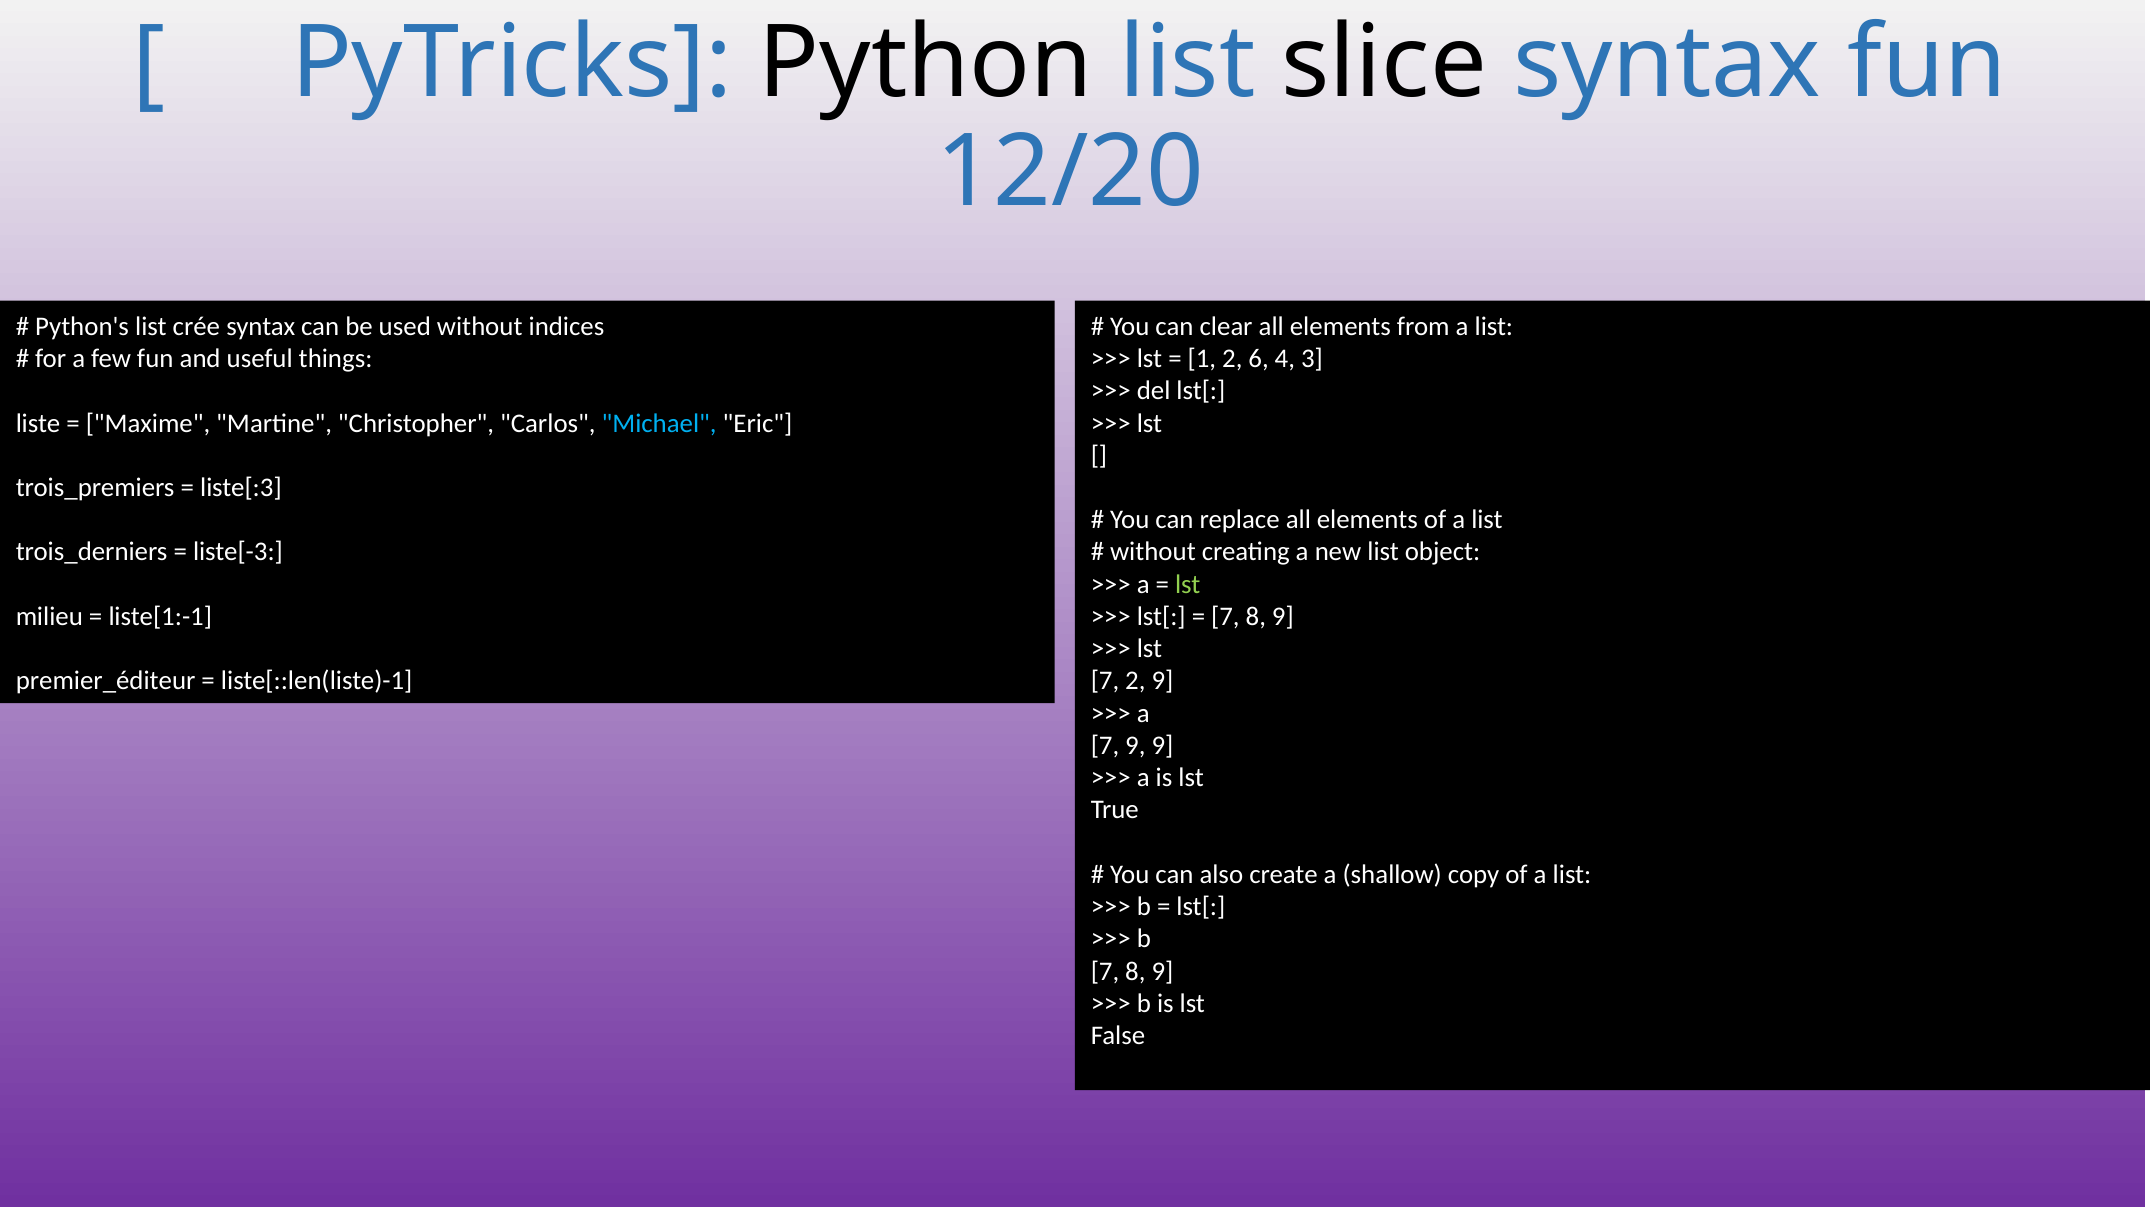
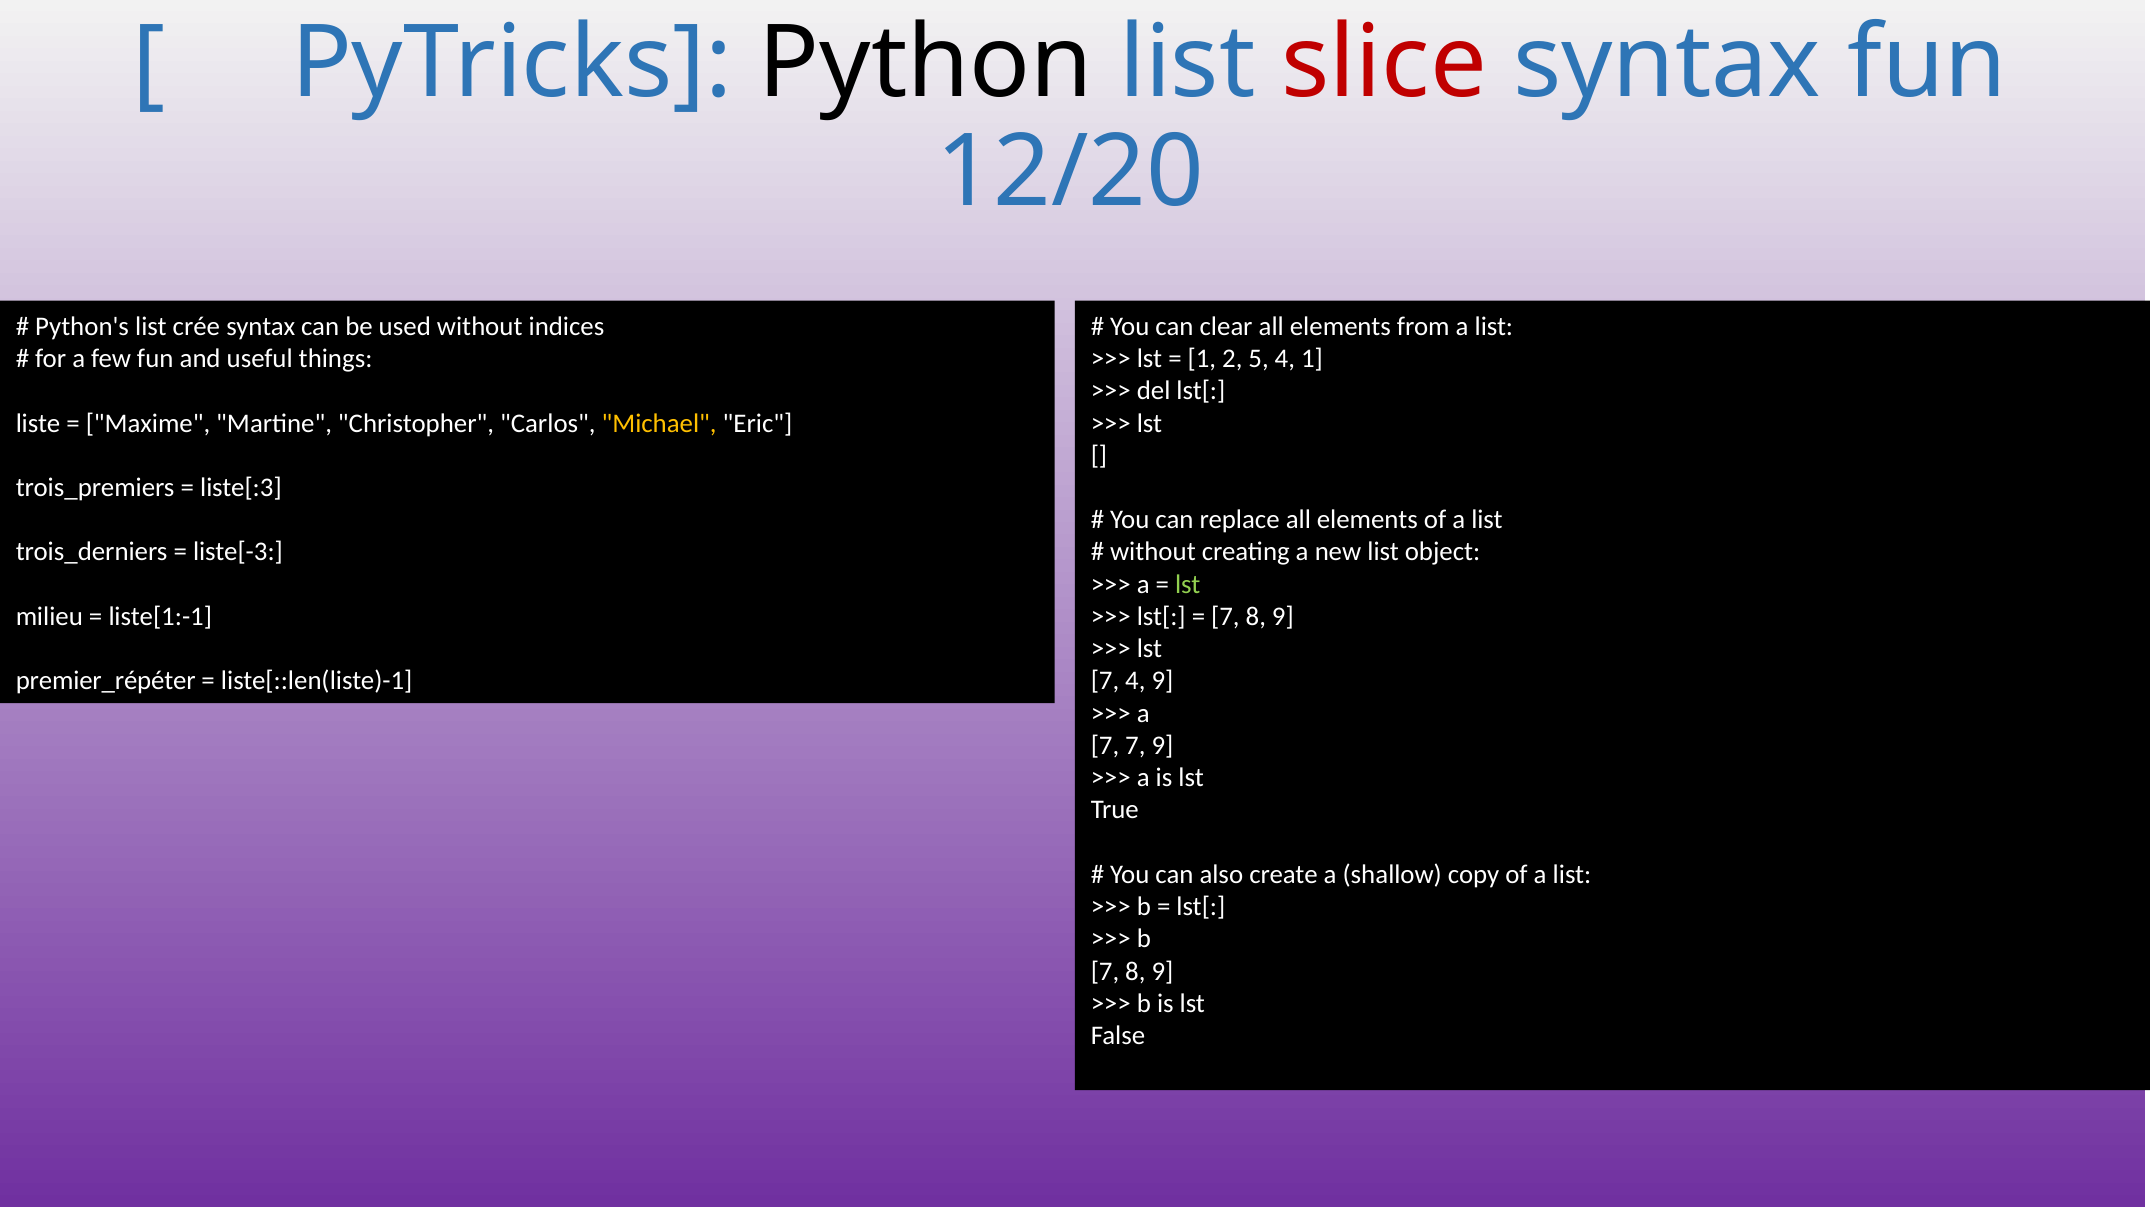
slice colour: black -> red (1384, 63)
6: 6 -> 5 (1259, 359)
4 3: 3 -> 1 (1312, 359)
Michael colour: light blue -> yellow (659, 423)
premier_éditeur: premier_éditeur -> premier_répéter (106, 681)
7 2: 2 -> 4 (1135, 681)
7 9: 9 -> 7 (1135, 746)
